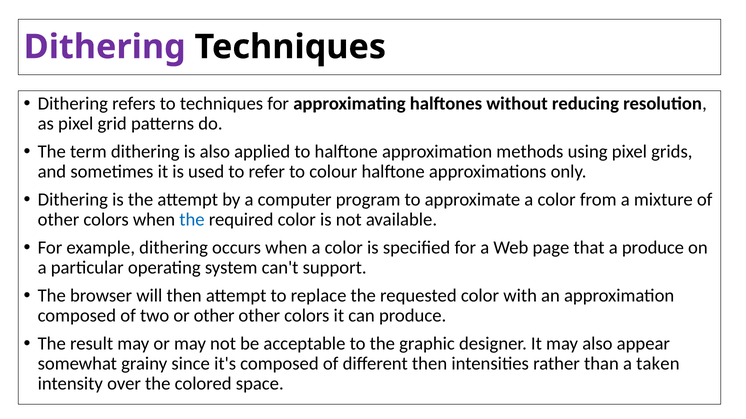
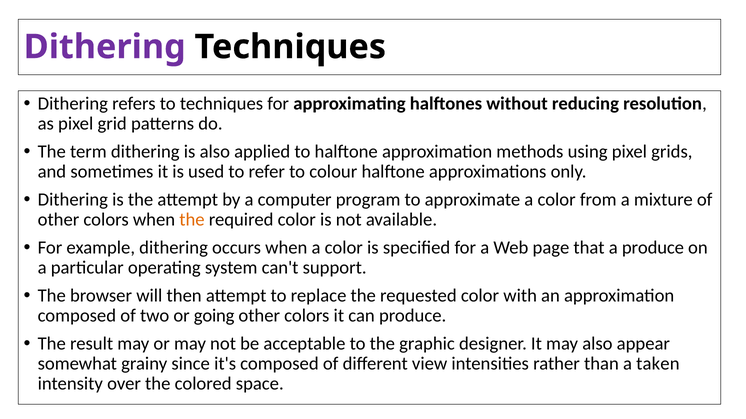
the colour: blue -> orange (192, 220)
or other: other -> going (214, 316)
different then: then -> view (430, 364)
